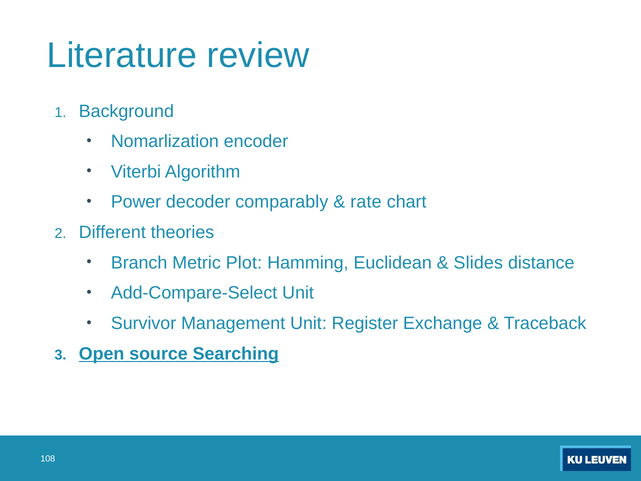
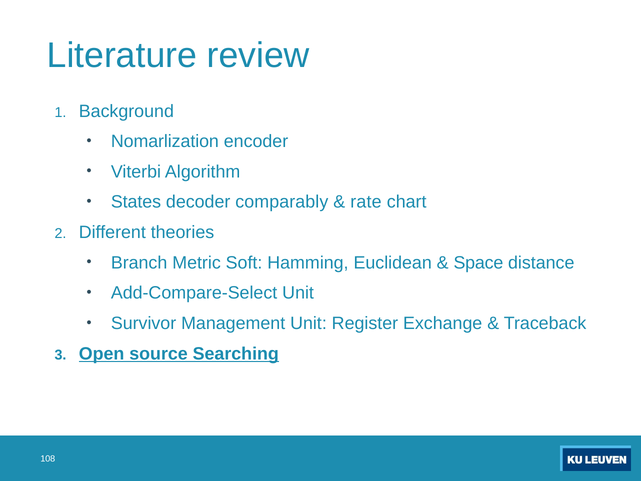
Power: Power -> States (136, 202)
Plot: Plot -> Soft (244, 263)
Slides: Slides -> Space (478, 263)
